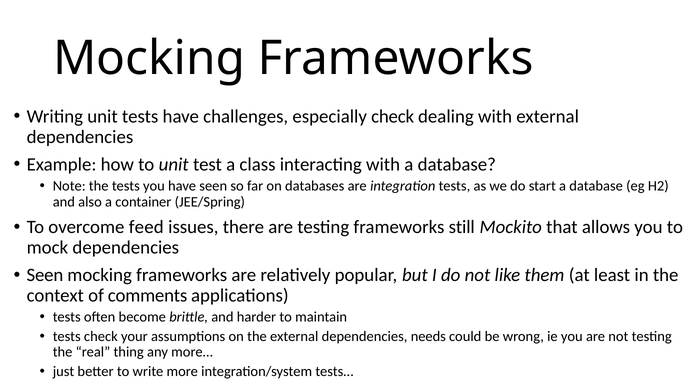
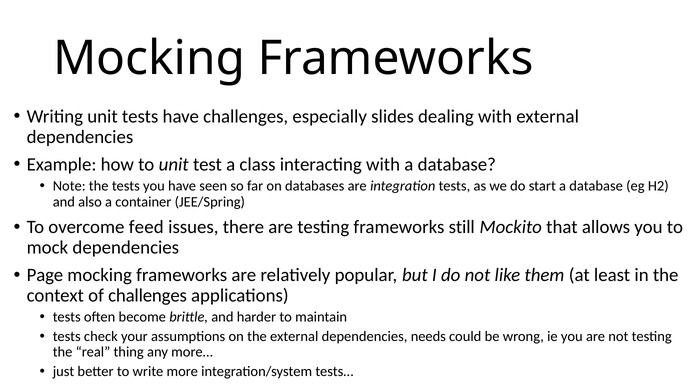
especially check: check -> slides (393, 116)
Seen: Seen -> Page (45, 275)
of comments: comments -> challenges (148, 295)
